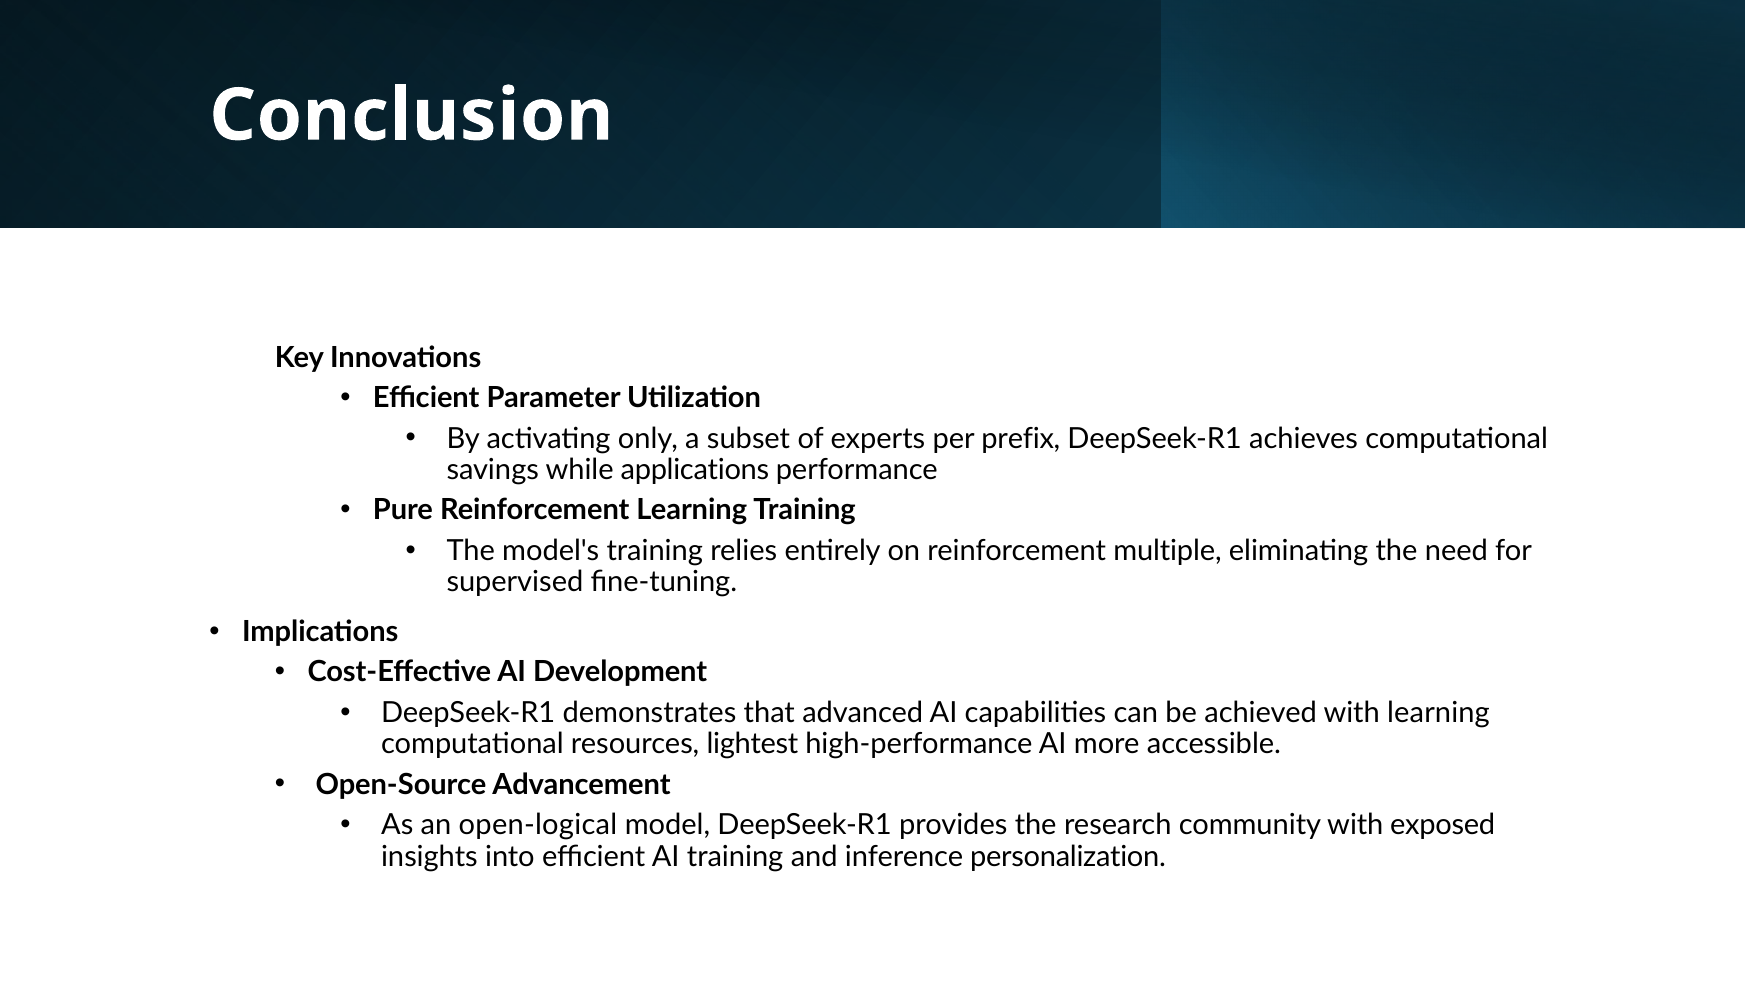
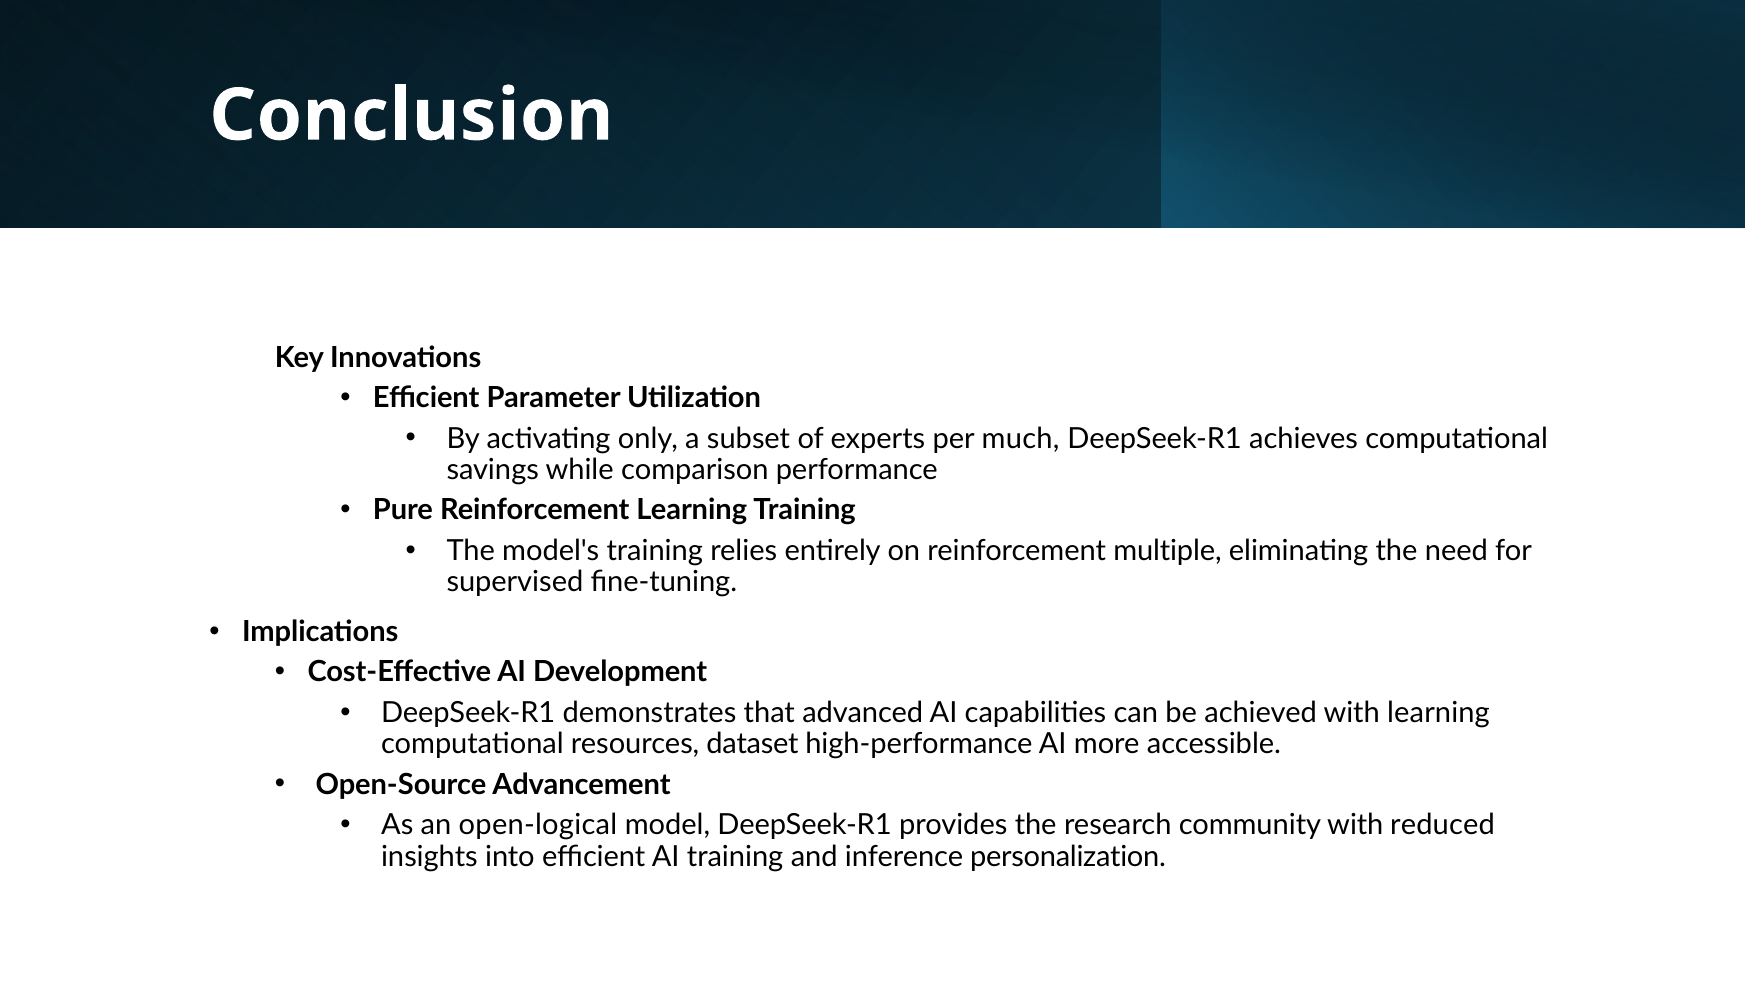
prefix: prefix -> much (1021, 438)
applications: applications -> comparison (695, 470)
lightest: lightest -> dataset (752, 744)
exposed: exposed -> reduced (1442, 825)
